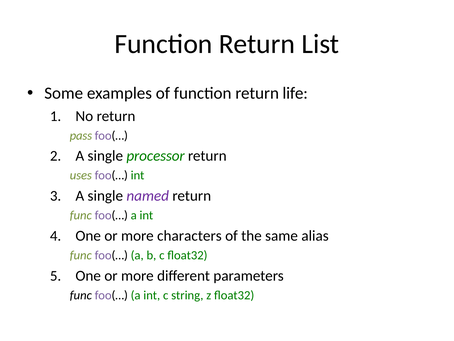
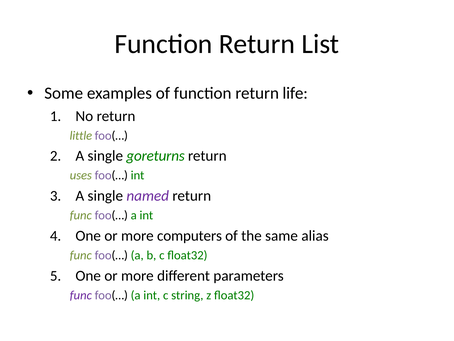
pass: pass -> little (81, 135)
processor: processor -> goreturns (156, 156)
characters: characters -> computers (190, 235)
func colour: black -> purple (81, 295)
